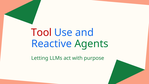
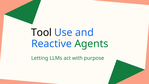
Tool colour: red -> black (41, 32)
